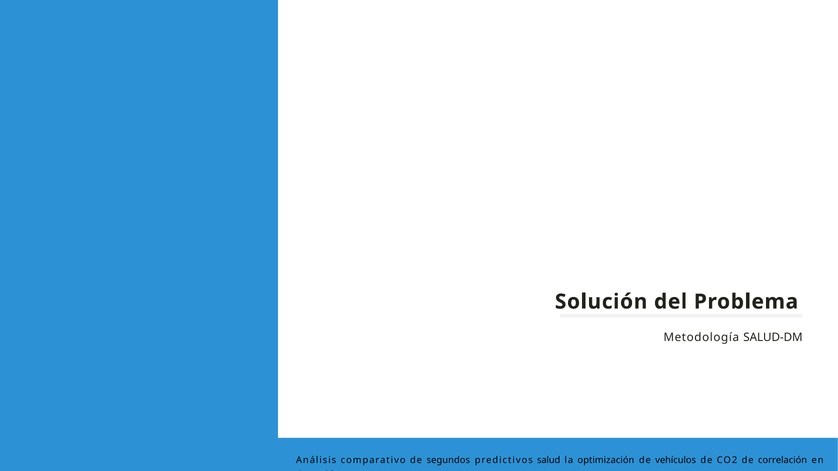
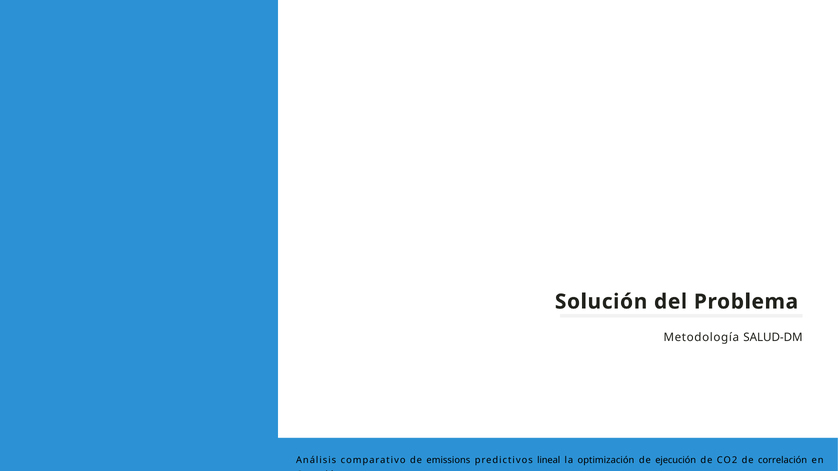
segundos: segundos -> emissions (448, 460)
salud: salud -> lineal (549, 460)
vehículos: vehículos -> ejecución (676, 460)
